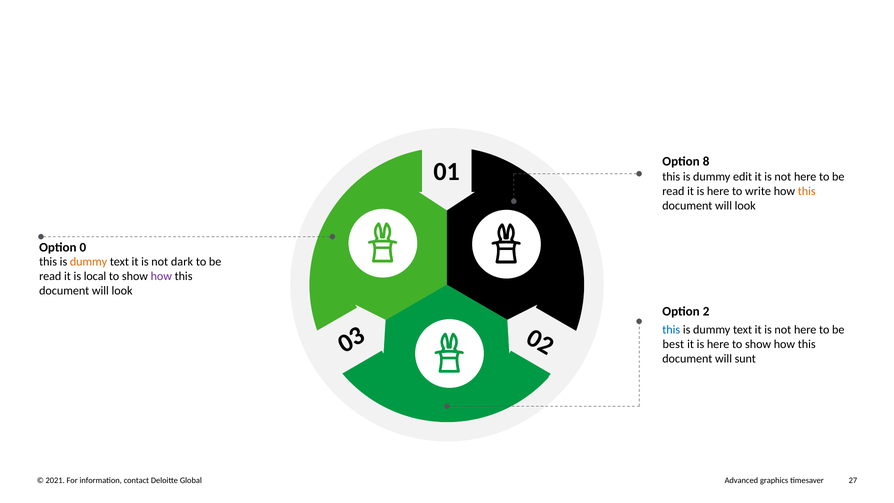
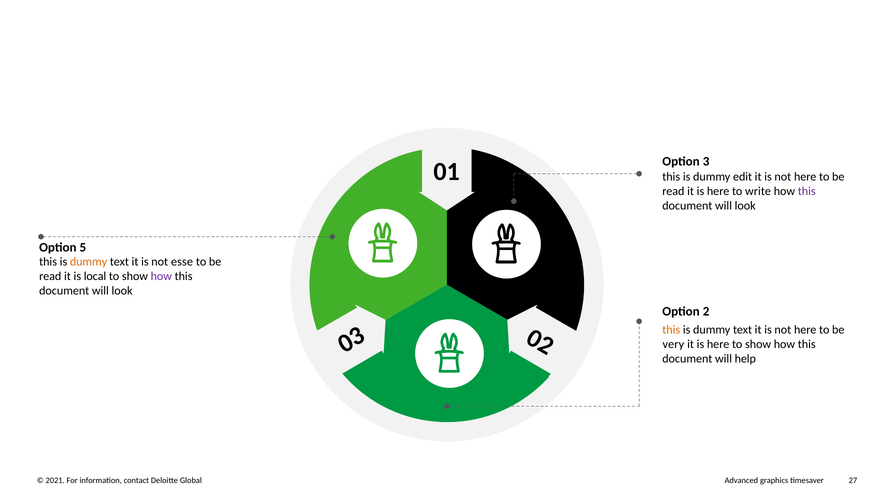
Option 8: 8 -> 3 (706, 161)
this colour: orange -> purple (807, 191)
Option 0: 0 -> 5 (83, 248)
dark: dark -> esse (182, 262)
this colour: blue -> orange (671, 330)
best: best -> very (673, 344)
sunt: sunt -> help (745, 359)
